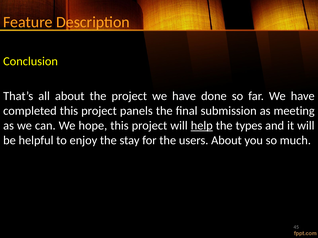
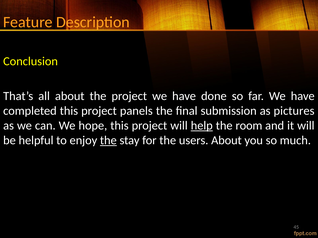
meeting: meeting -> pictures (294, 111)
types: types -> room (249, 126)
the underline: none -> present (108, 141)
